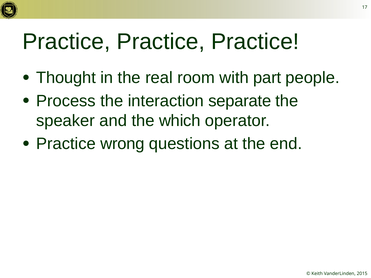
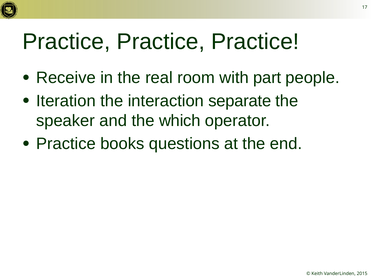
Thought: Thought -> Receive (66, 78)
Process: Process -> Iteration (66, 101)
wrong: wrong -> books (122, 144)
